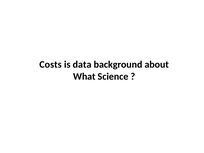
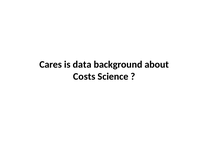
Costs: Costs -> Cares (51, 65)
What: What -> Costs (84, 76)
